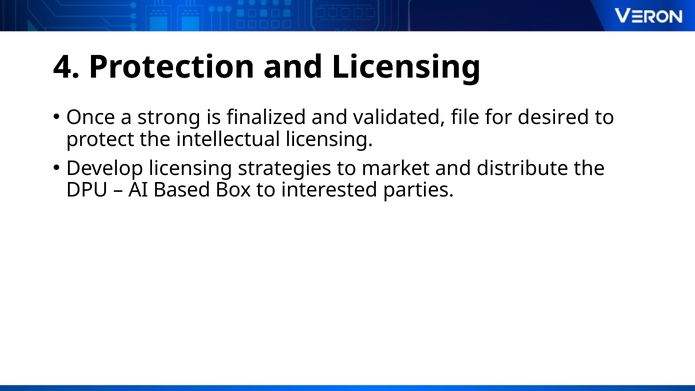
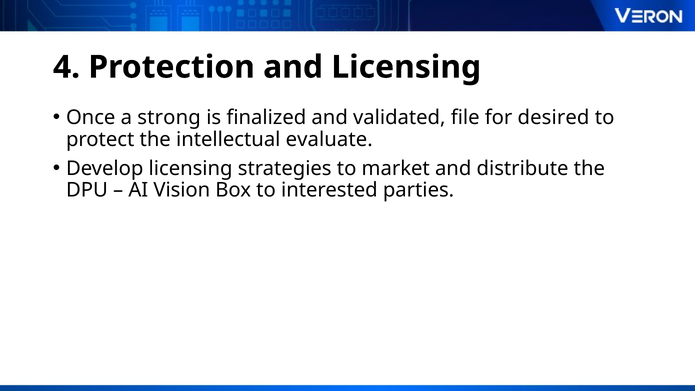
intellectual licensing: licensing -> evaluate (329, 139)
Based: Based -> Vision (182, 190)
